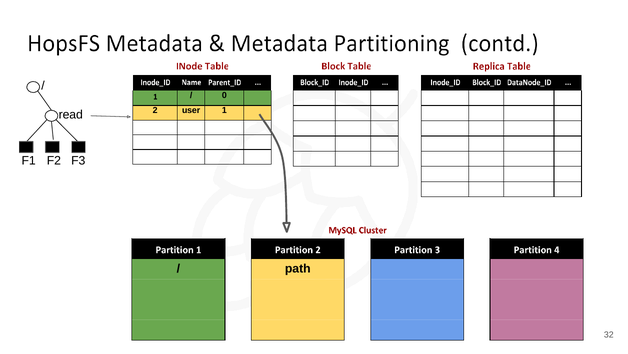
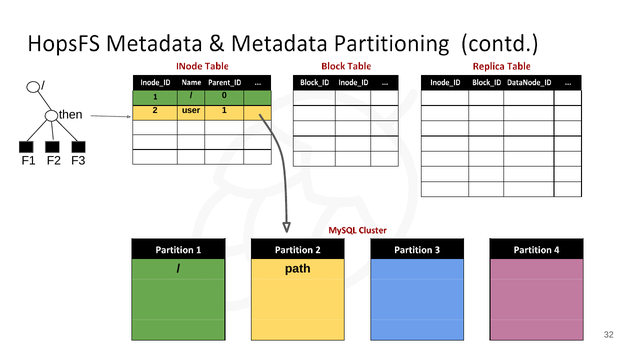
read: read -> then (71, 114)
